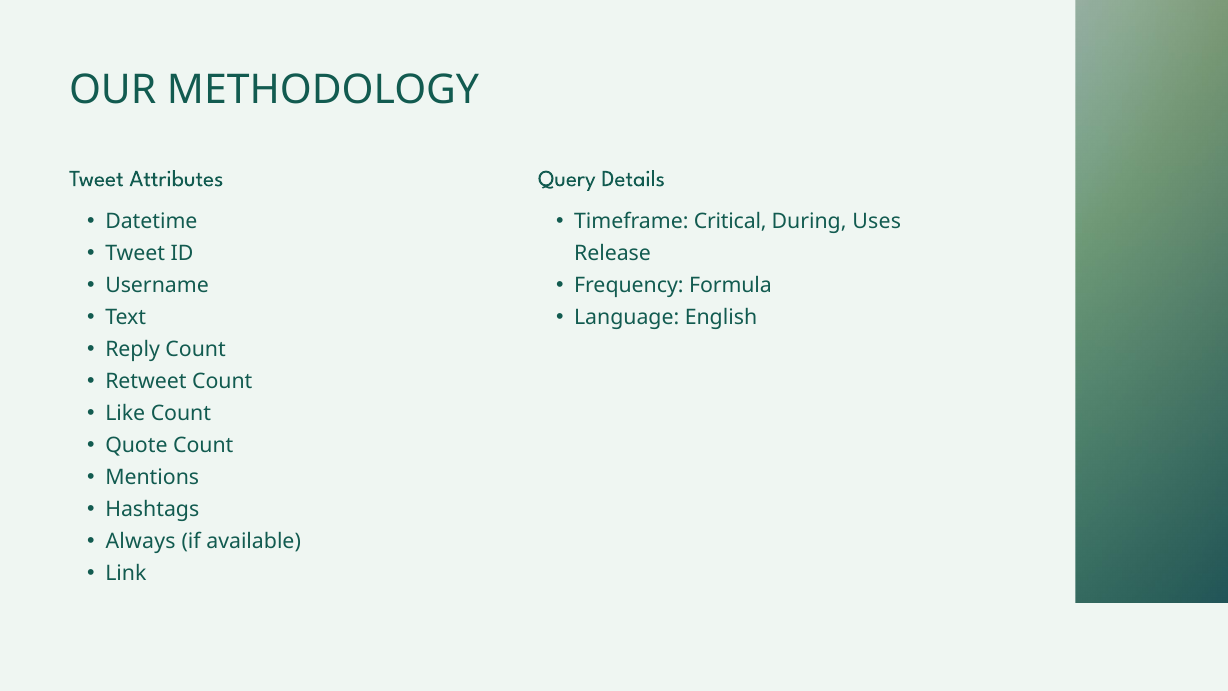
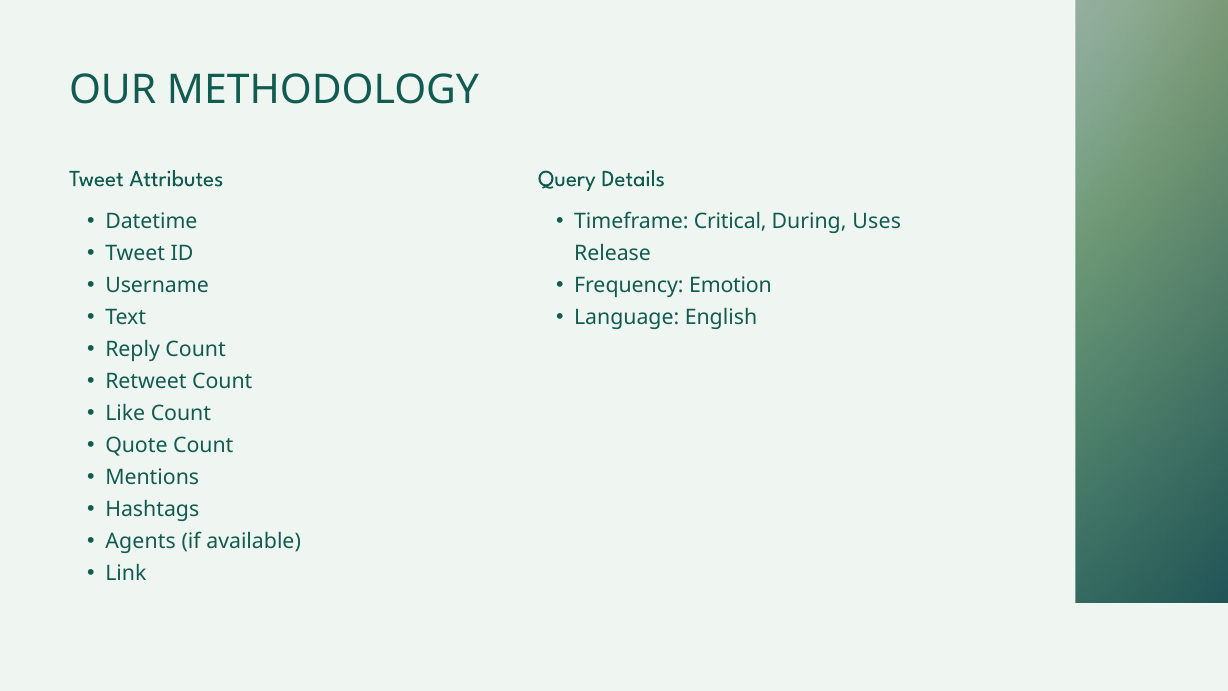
Formula: Formula -> Emotion (731, 285)
Always: Always -> Agents (141, 541)
